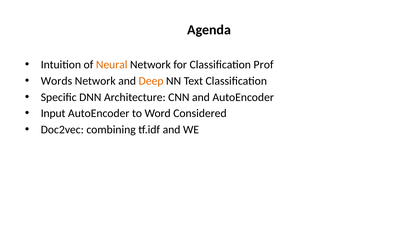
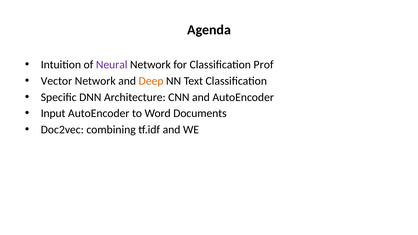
Neural colour: orange -> purple (112, 65)
Words: Words -> Vector (56, 81)
Considered: Considered -> Documents (200, 114)
